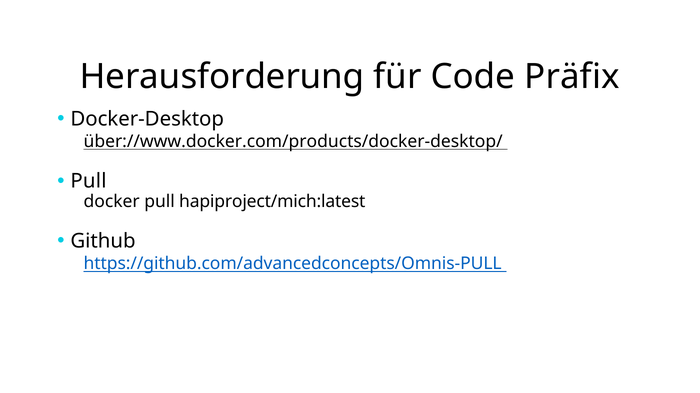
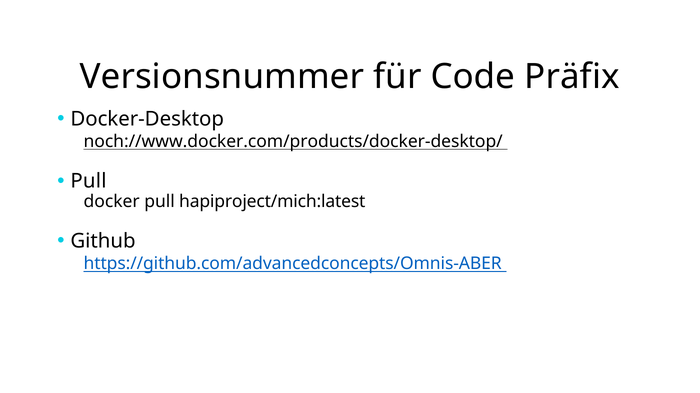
Herausforderung: Herausforderung -> Versionsnummer (222, 77)
über://www.docker.com/products/docker-desktop/: über://www.docker.com/products/docker-desktop/ -> noch://www.docker.com/products/docker-desktop/ (293, 142)
https://github.com/advancedconcepts/Omnis-PULL: https://github.com/advancedconcepts/Omnis-PULL -> https://github.com/advancedconcepts/Omnis-ABER (293, 264)
